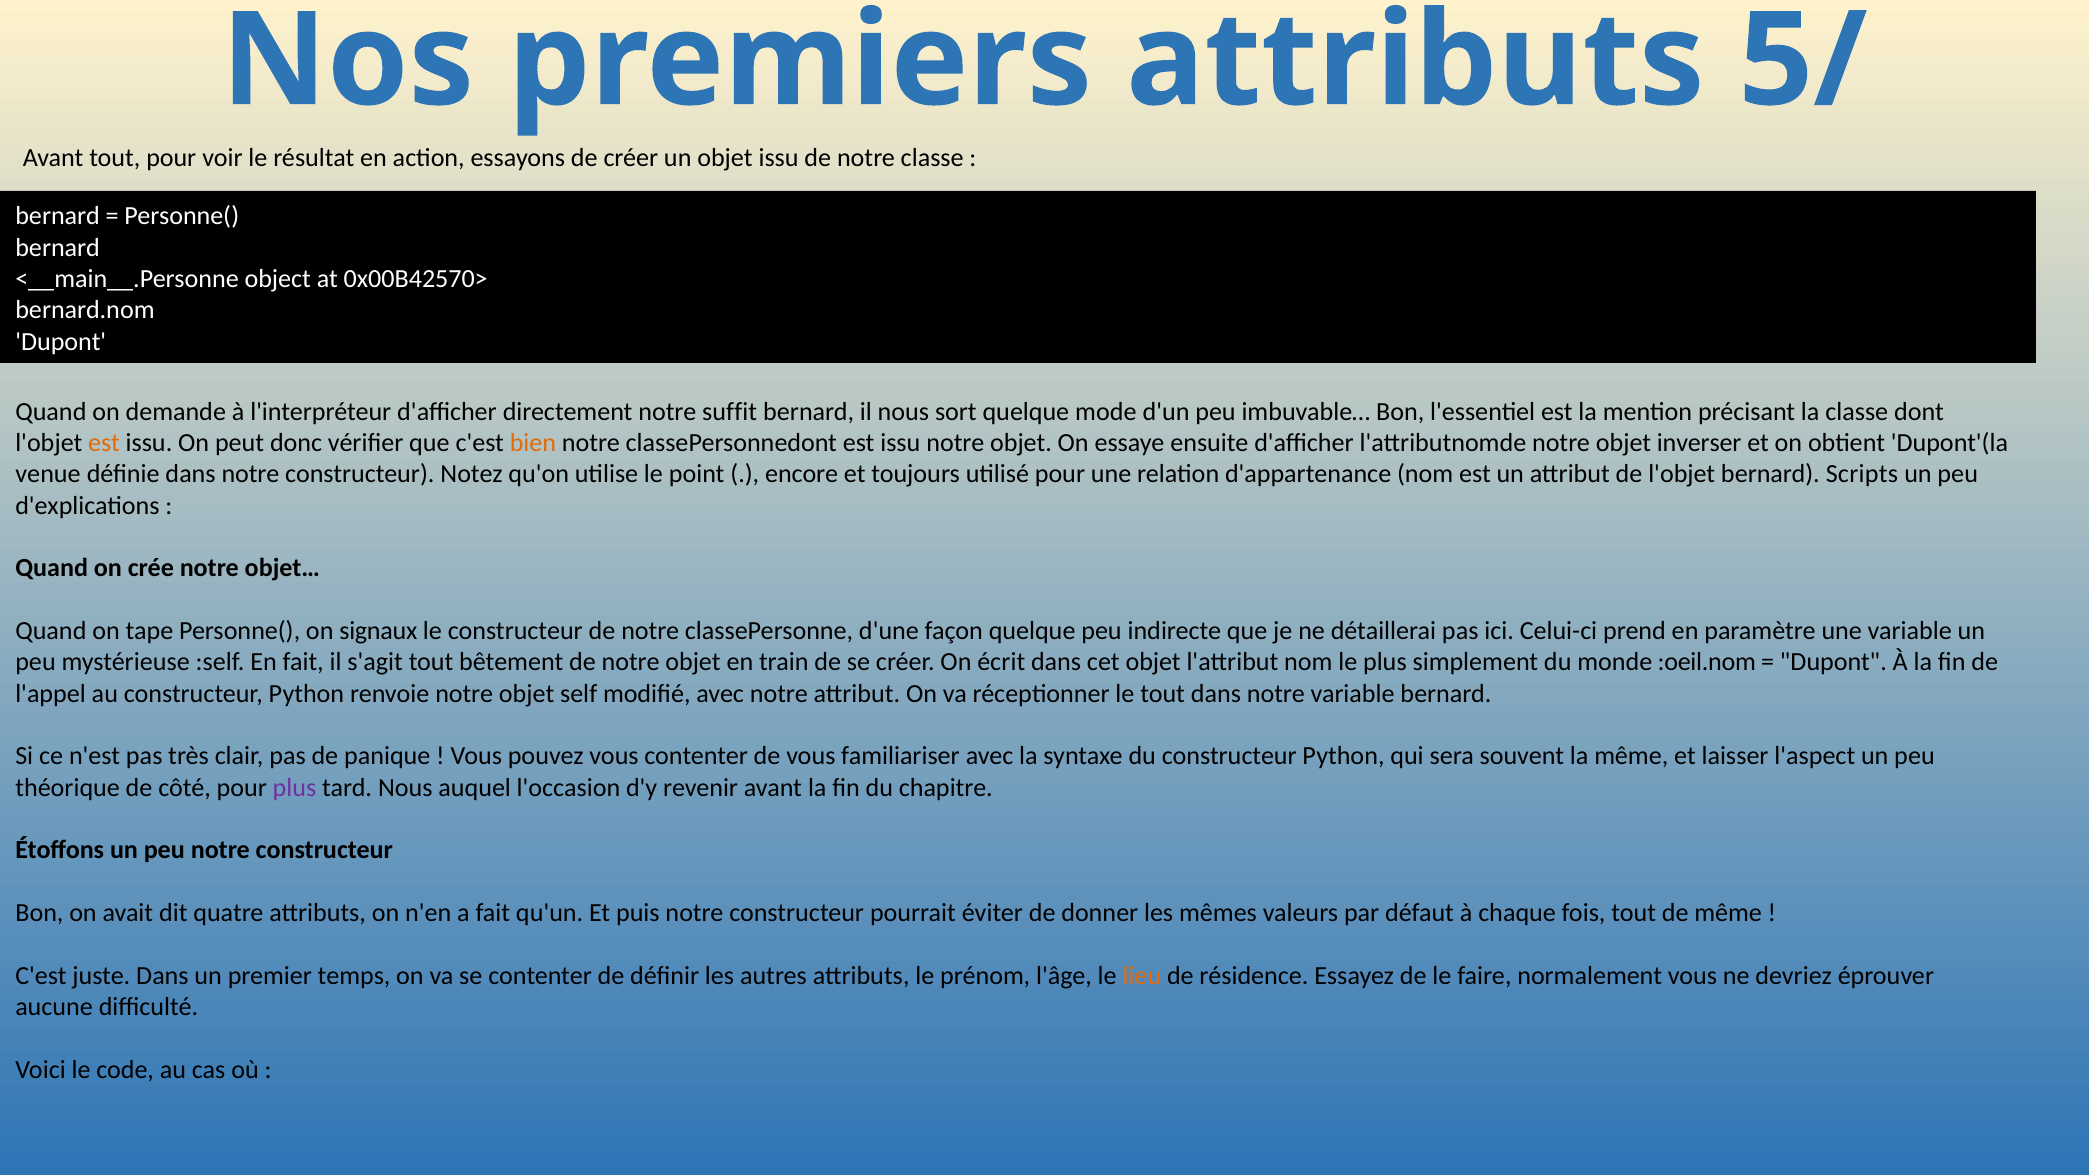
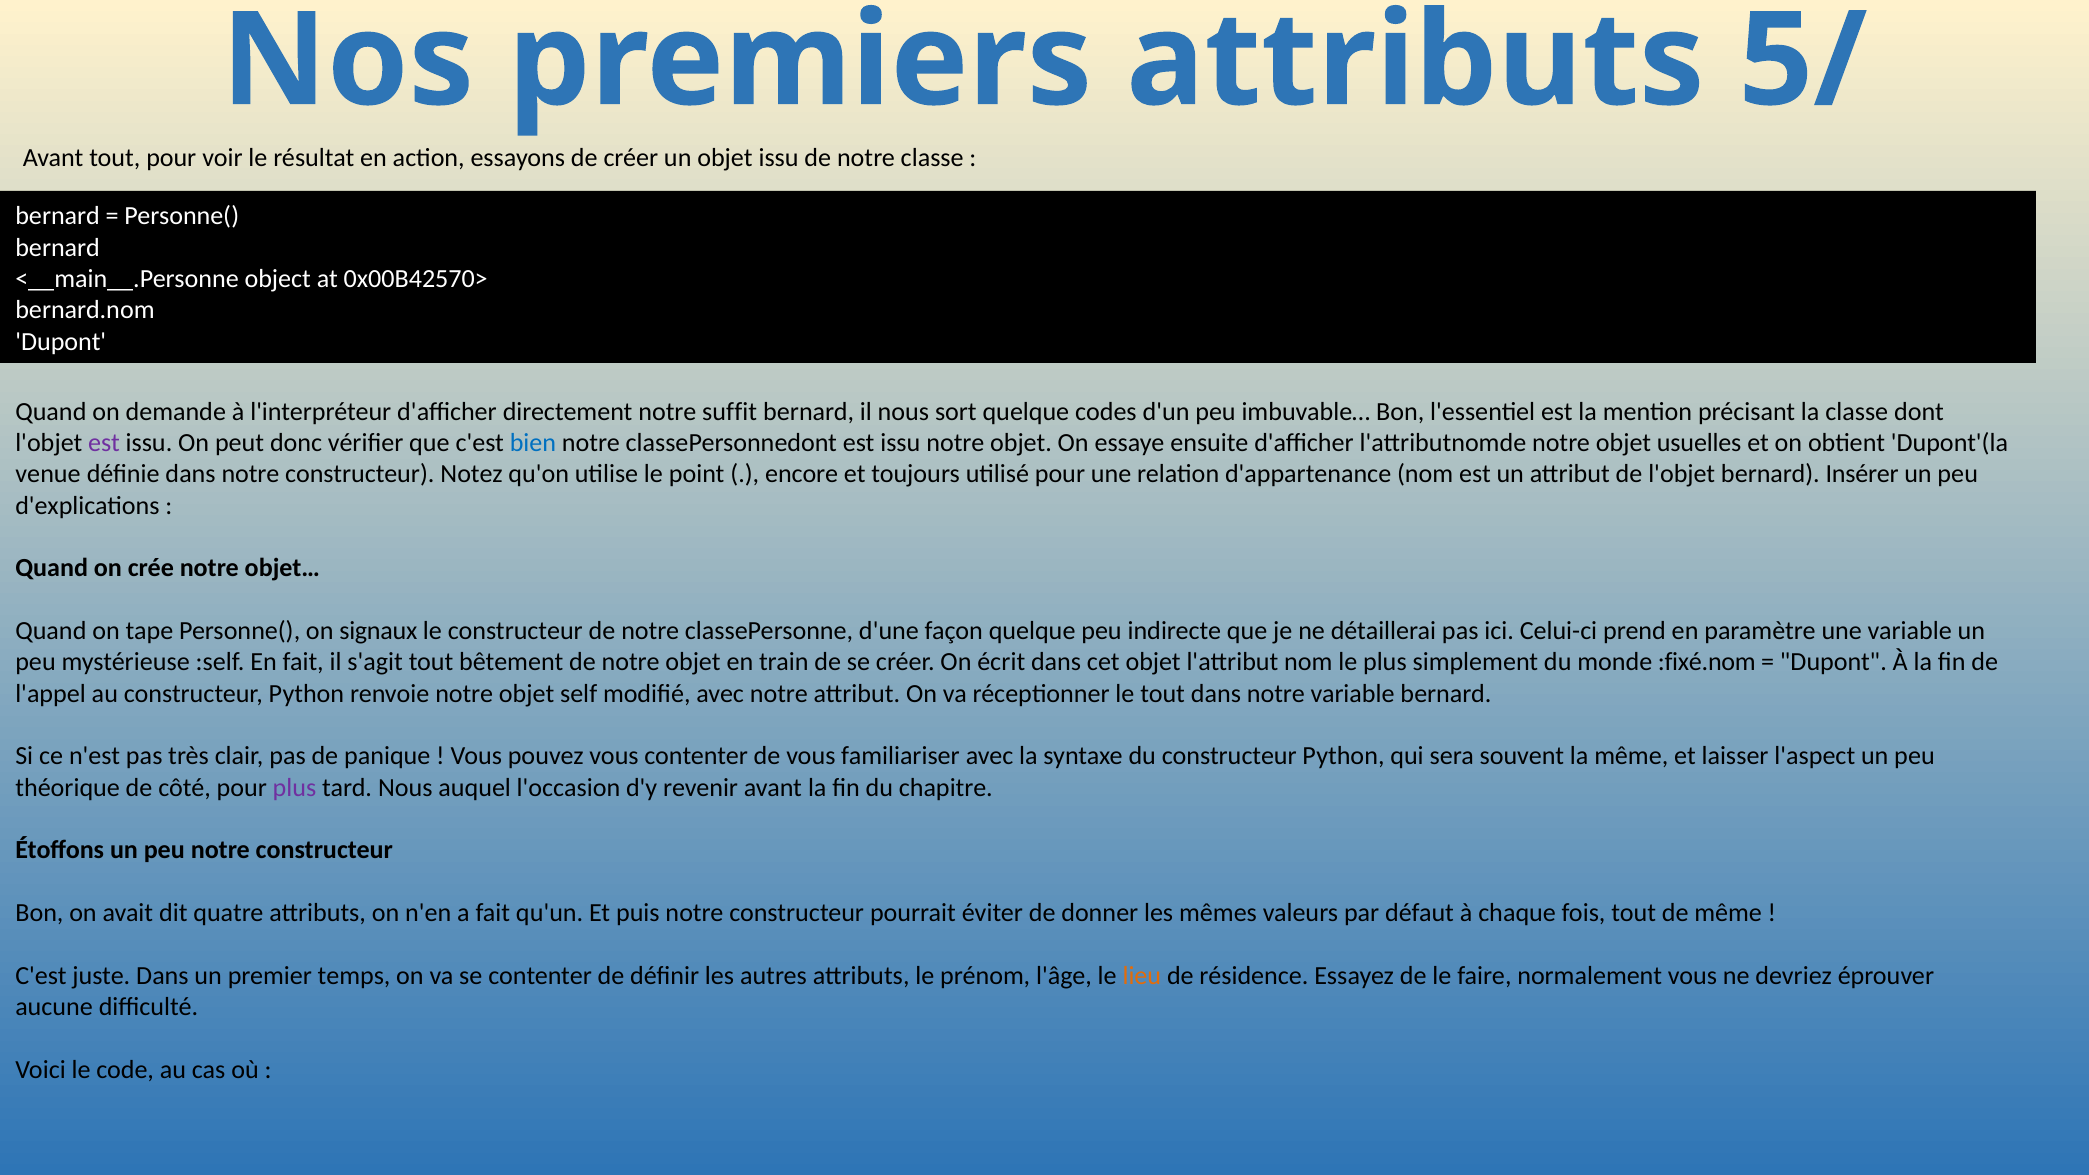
mode: mode -> codes (1106, 411)
est colour: orange -> purple (104, 443)
bien colour: orange -> blue (533, 443)
inverser: inverser -> usuelles (1699, 443)
Scripts: Scripts -> Insérer (1862, 474)
:oeil.nom: :oeil.nom -> :fixé.nom (1707, 662)
